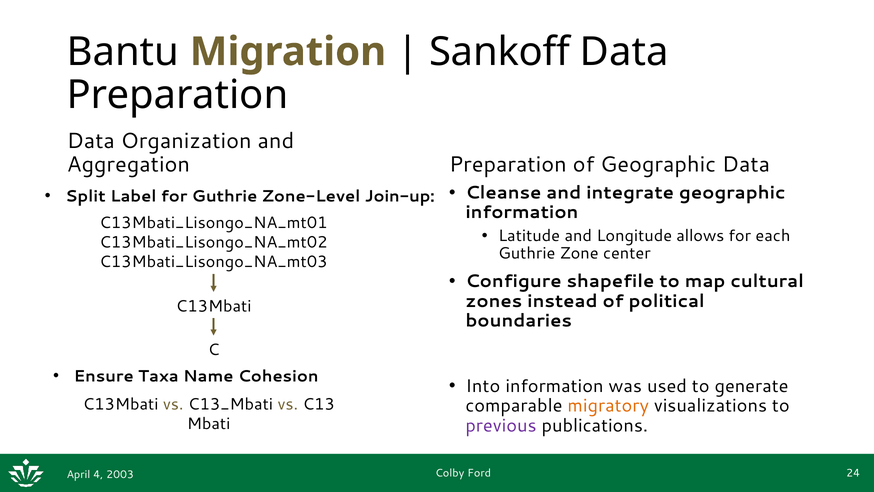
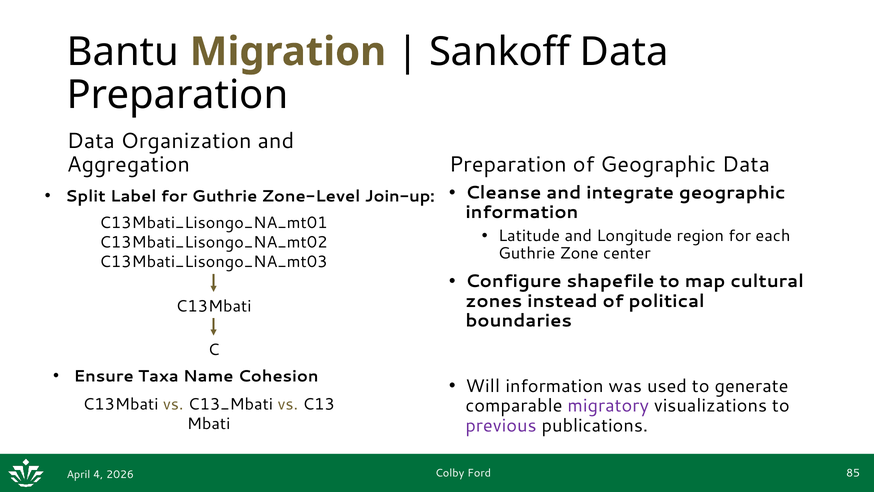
allows: allows -> region (700, 236)
Into: Into -> Will (483, 386)
migratory colour: orange -> purple (608, 406)
24: 24 -> 85 (853, 473)
2003: 2003 -> 2026 (120, 474)
